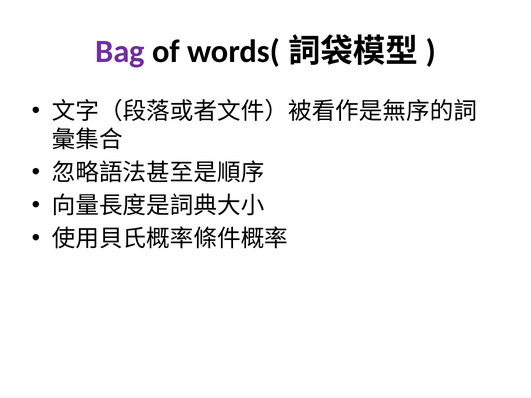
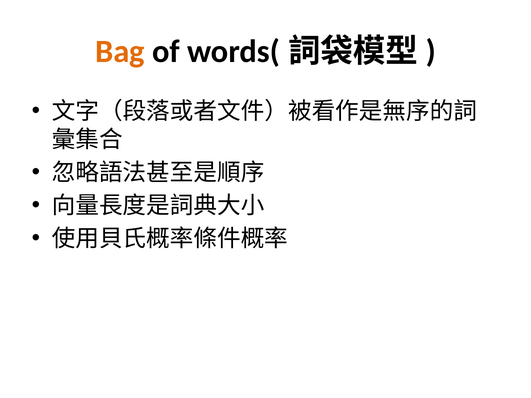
Bag colour: purple -> orange (120, 51)
